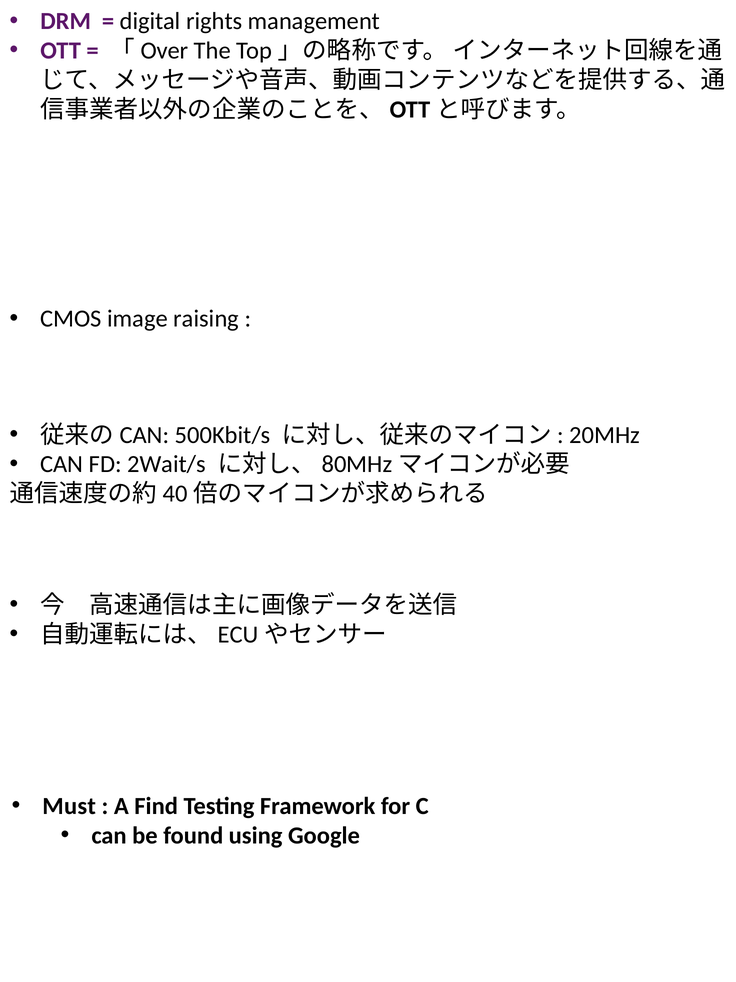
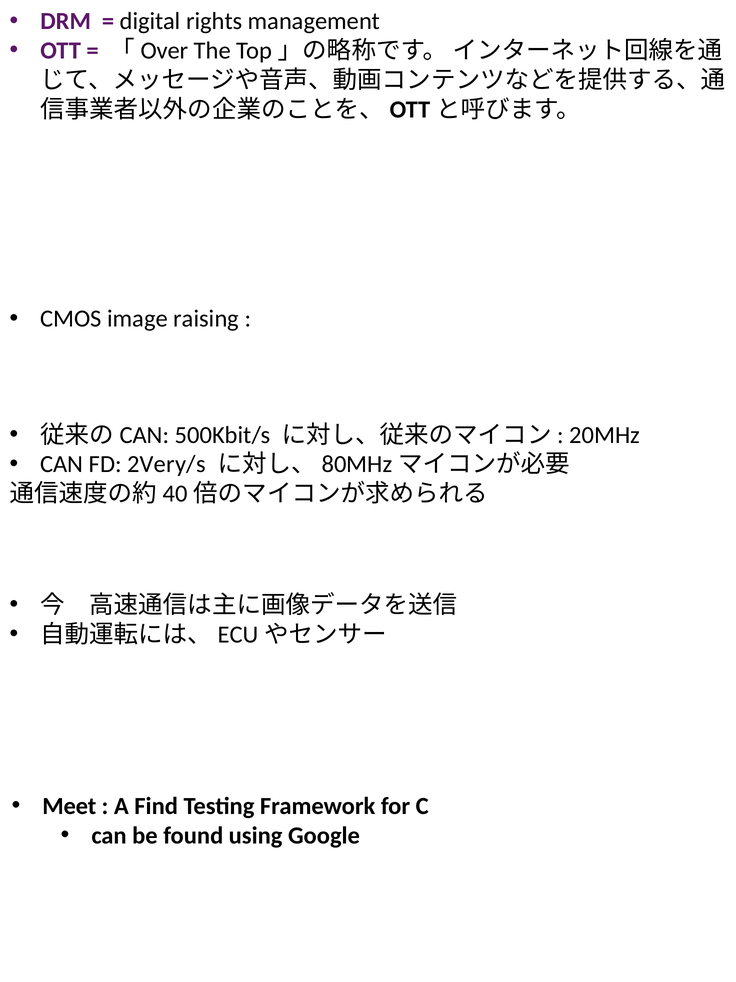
2Wait/s: 2Wait/s -> 2Very/s (166, 464)
Must: Must -> Meet (69, 806)
